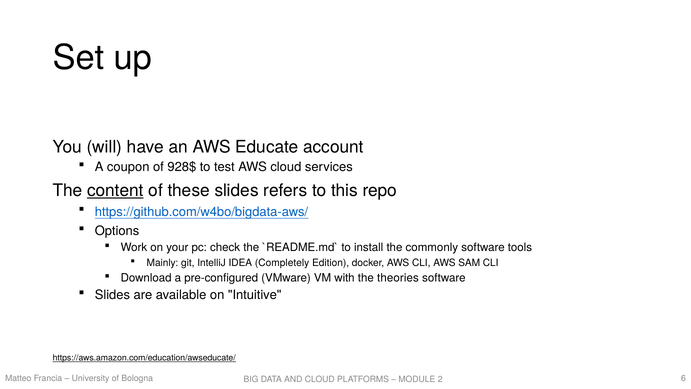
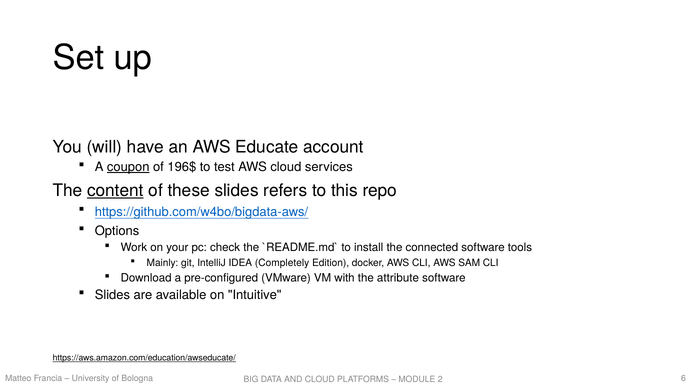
coupon underline: none -> present (128, 167)
928$: 928$ -> 196$ (182, 167)
commonly: commonly -> connected (432, 247)
theories: theories -> attribute (398, 278)
